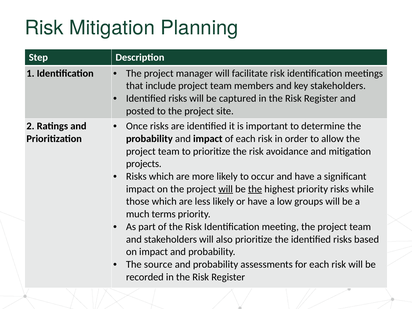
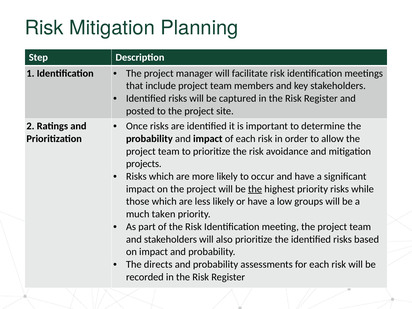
will underline: present -> none (226, 189)
terms: terms -> taken (164, 214)
source: source -> directs (158, 264)
